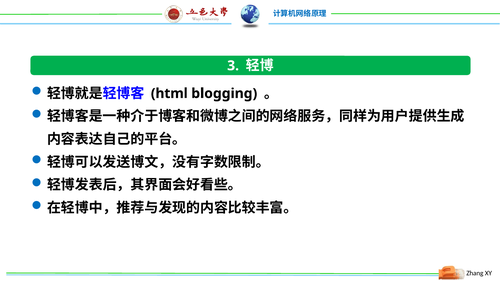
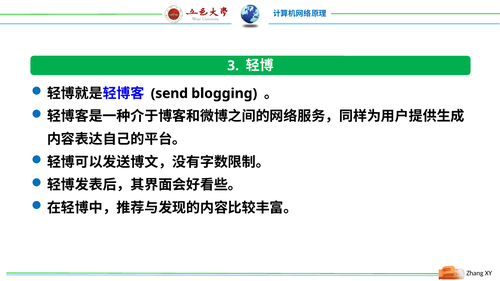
html: html -> send (169, 94)
